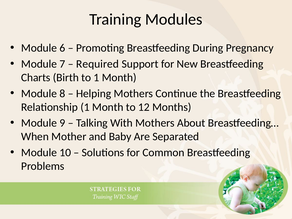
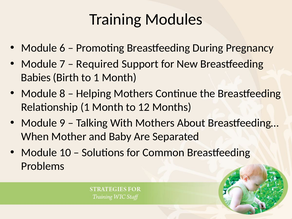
Charts: Charts -> Babies (36, 78)
